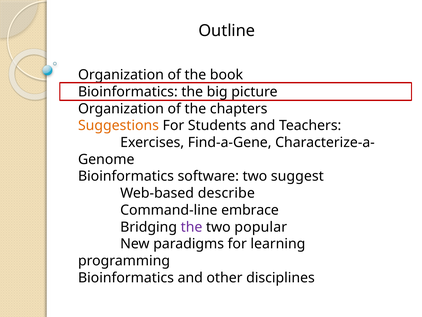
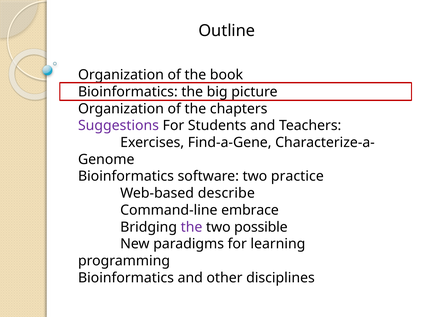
Suggestions colour: orange -> purple (118, 125)
suggest: suggest -> practice (297, 176)
popular: popular -> possible (261, 227)
